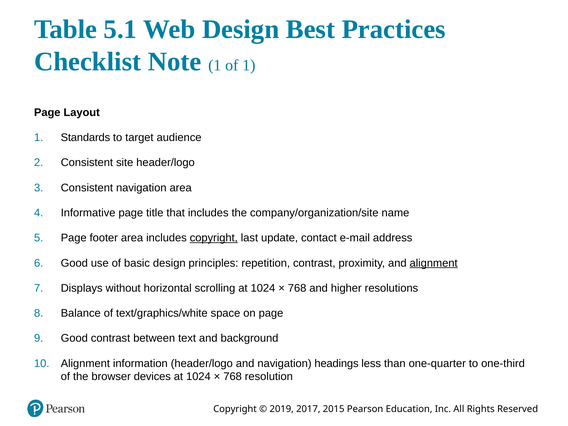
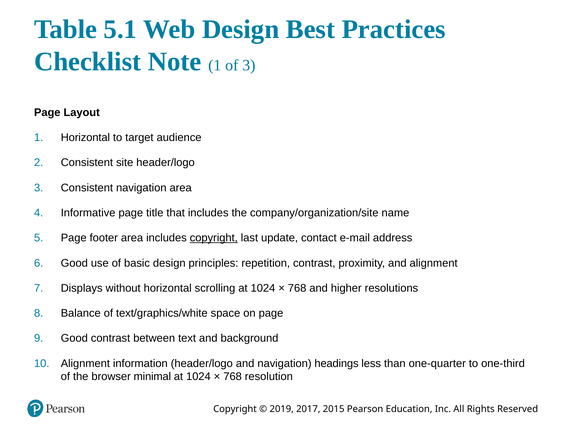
of 1: 1 -> 3 (249, 65)
1 Standards: Standards -> Horizontal (85, 138)
alignment underline: present -> none (434, 263)
devices: devices -> minimal (152, 377)
